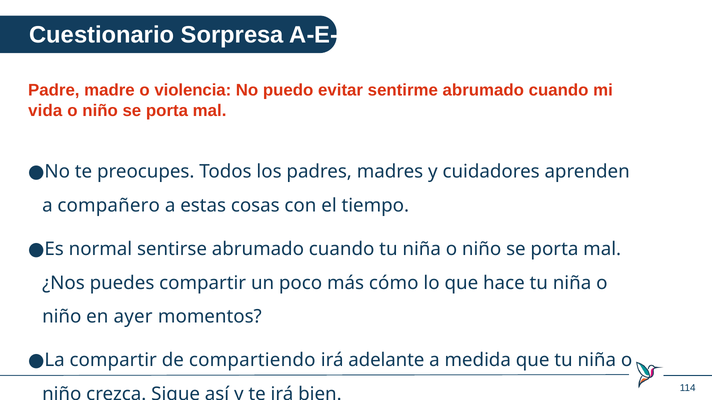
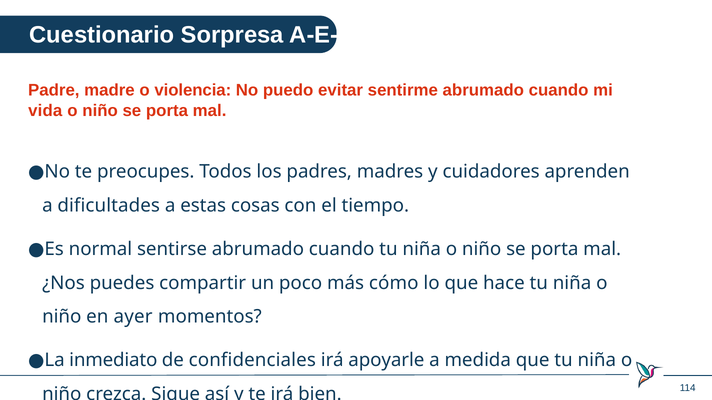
compañero: compañero -> dificultades (109, 206)
La compartir: compartir -> inmediato (113, 361)
compartiendo: compartiendo -> confidenciales (252, 361)
adelante: adelante -> apoyarle (386, 361)
